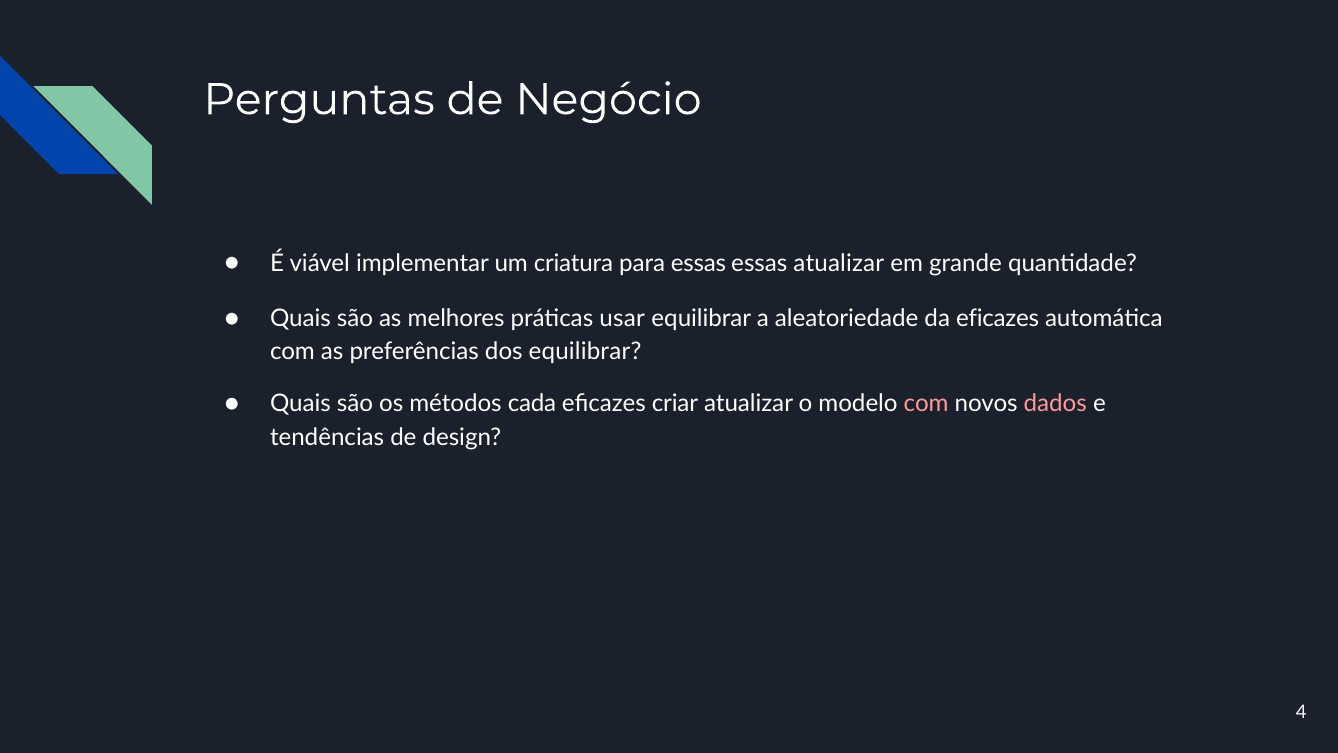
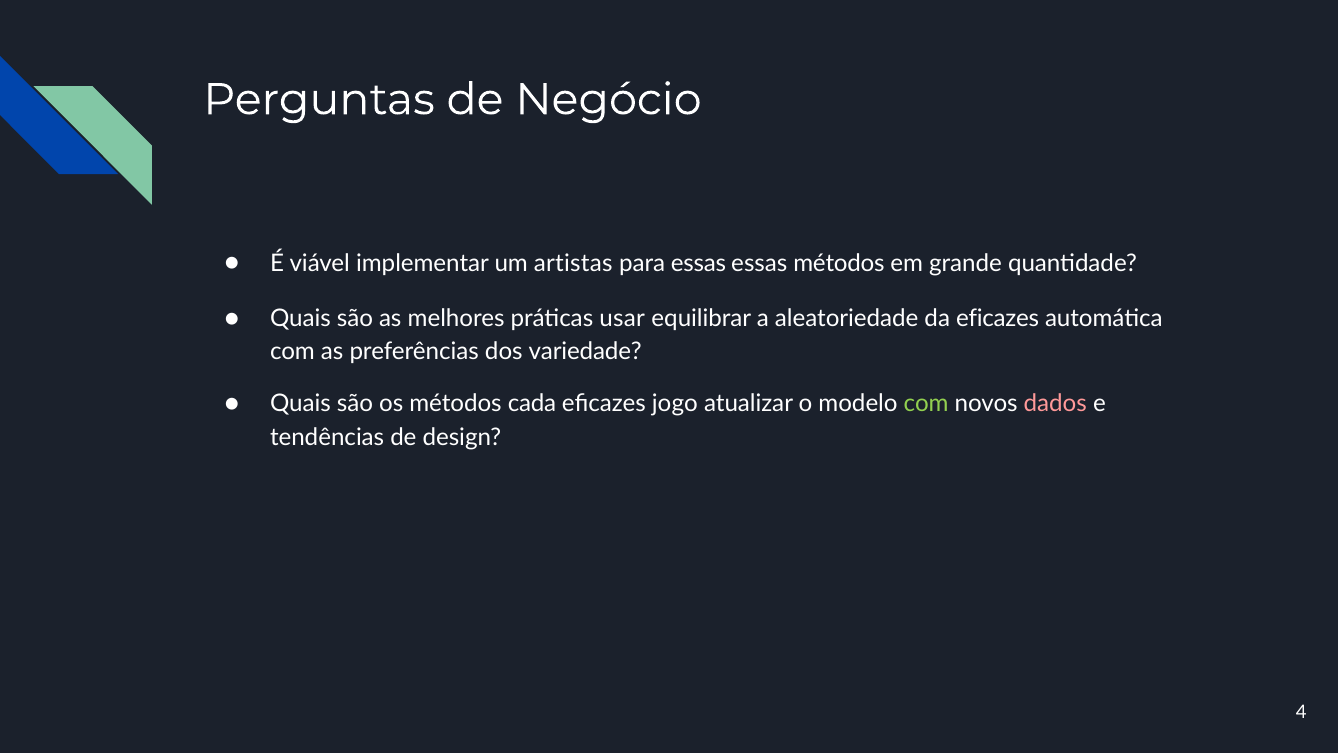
criatura: criatura -> artistas (573, 263)
essas atualizar: atualizar -> métodos (839, 263)
dos equilibrar: equilibrar -> variedade (585, 352)
criar: criar -> jogo (675, 404)
com colour: pink -> light green (926, 404)
